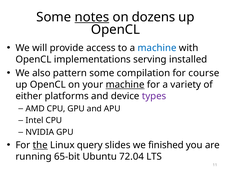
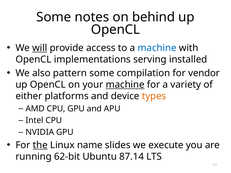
notes underline: present -> none (92, 17)
dozens: dozens -> behind (154, 17)
will underline: none -> present (40, 48)
course: course -> vendor (204, 73)
types colour: purple -> orange (154, 96)
query: query -> name (90, 145)
finished: finished -> execute (166, 145)
65-bit: 65-bit -> 62-bit (67, 157)
72.04: 72.04 -> 87.14 (132, 157)
